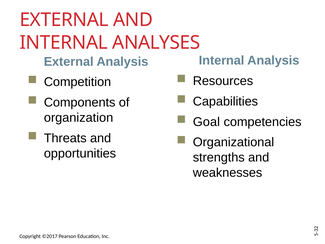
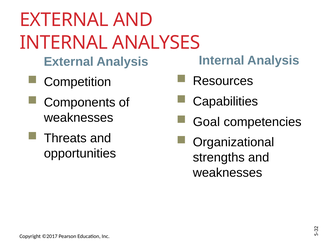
organization: organization -> weaknesses (79, 118)
